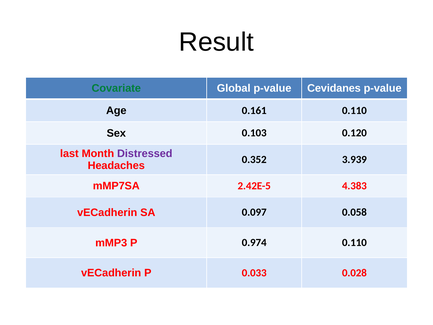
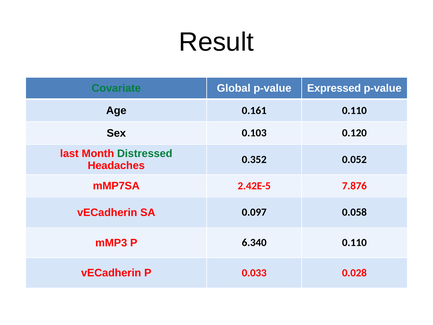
Cevidanes: Cevidanes -> Expressed (334, 88)
Distressed colour: purple -> green (145, 153)
3.939: 3.939 -> 0.052 (354, 159)
4.383: 4.383 -> 7.876 (354, 186)
0.974: 0.974 -> 6.340 (254, 243)
